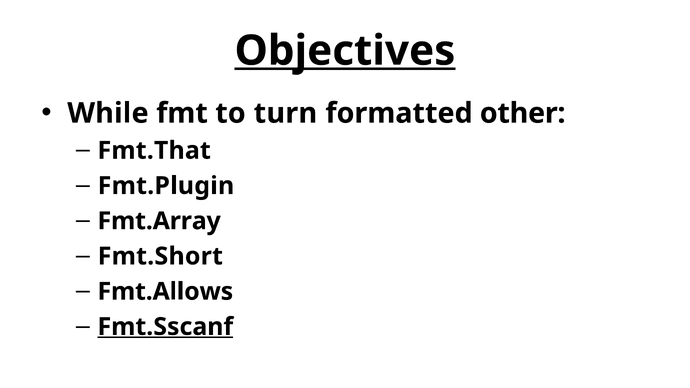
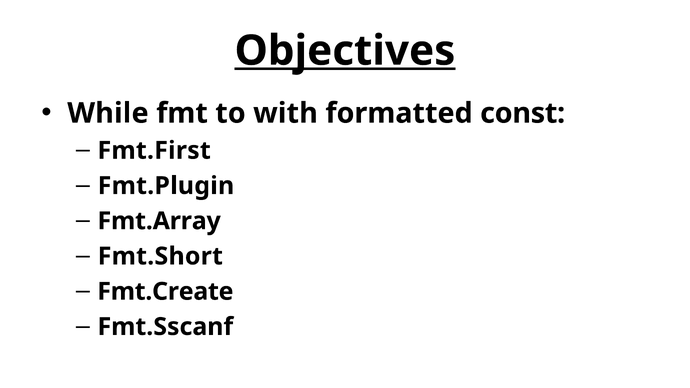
turn: turn -> with (285, 113)
other: other -> const (523, 113)
Fmt.That: Fmt.That -> Fmt.First (154, 151)
Fmt.Allows: Fmt.Allows -> Fmt.Create (165, 292)
Fmt.Sscanf underline: present -> none (165, 327)
